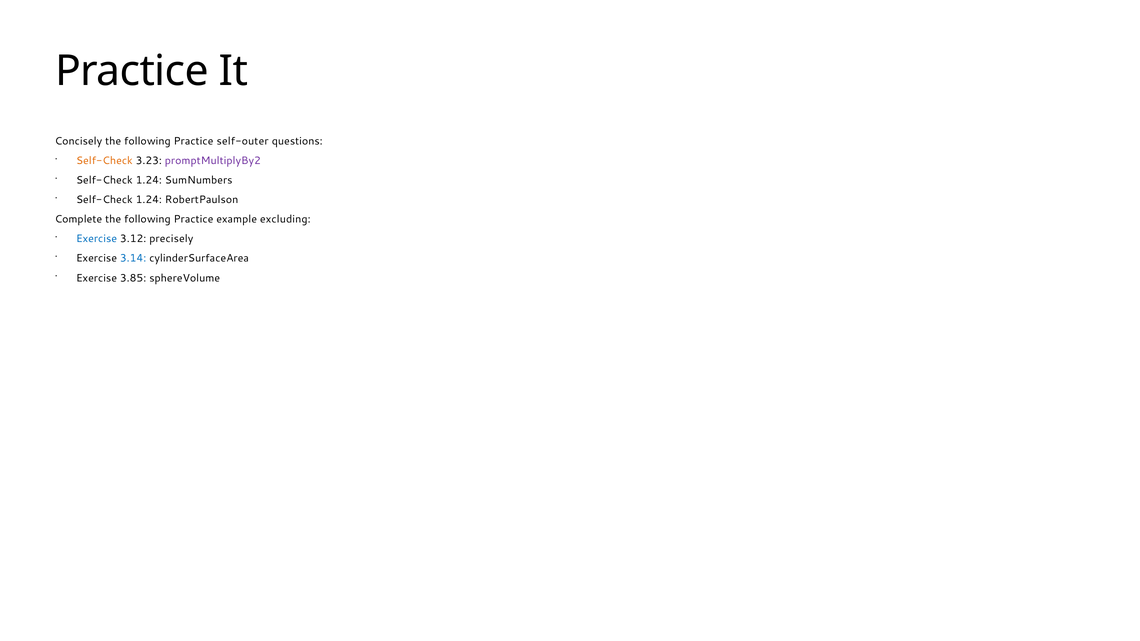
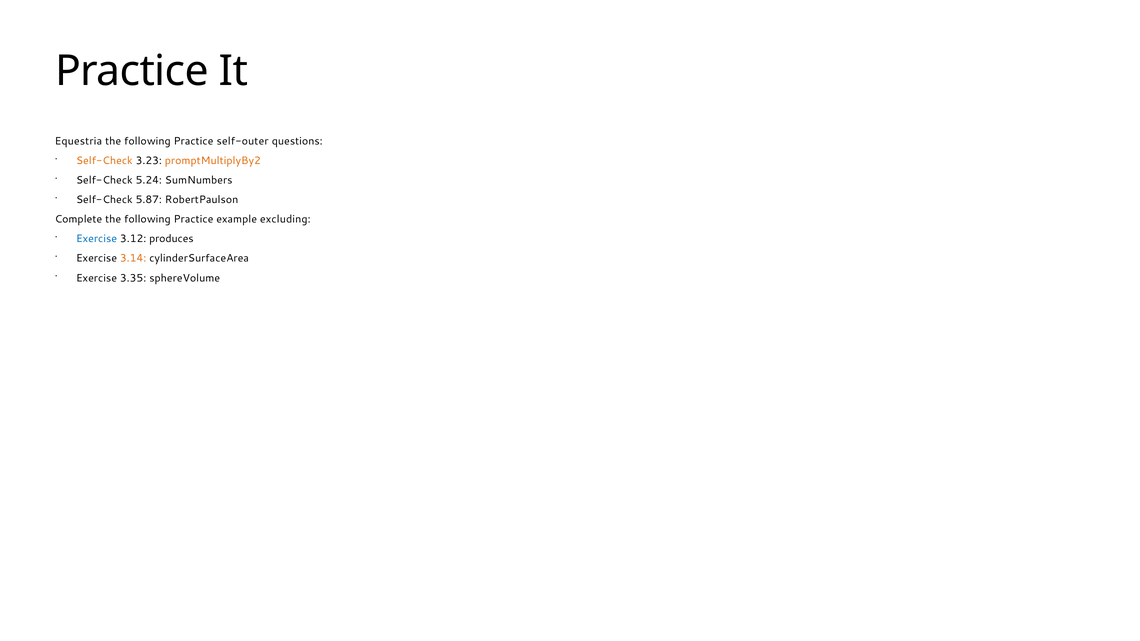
Concisely: Concisely -> Equestria (78, 141)
promptMultiplyBy2 colour: purple -> orange (213, 161)
1.24: 1.24 -> 5.24 (149, 180)
1.24: 1.24 -> 5.87 (149, 200)
precisely: precisely -> produces (171, 239)
3.14 colour: blue -> orange (133, 259)
3.85: 3.85 -> 3.35 (133, 278)
